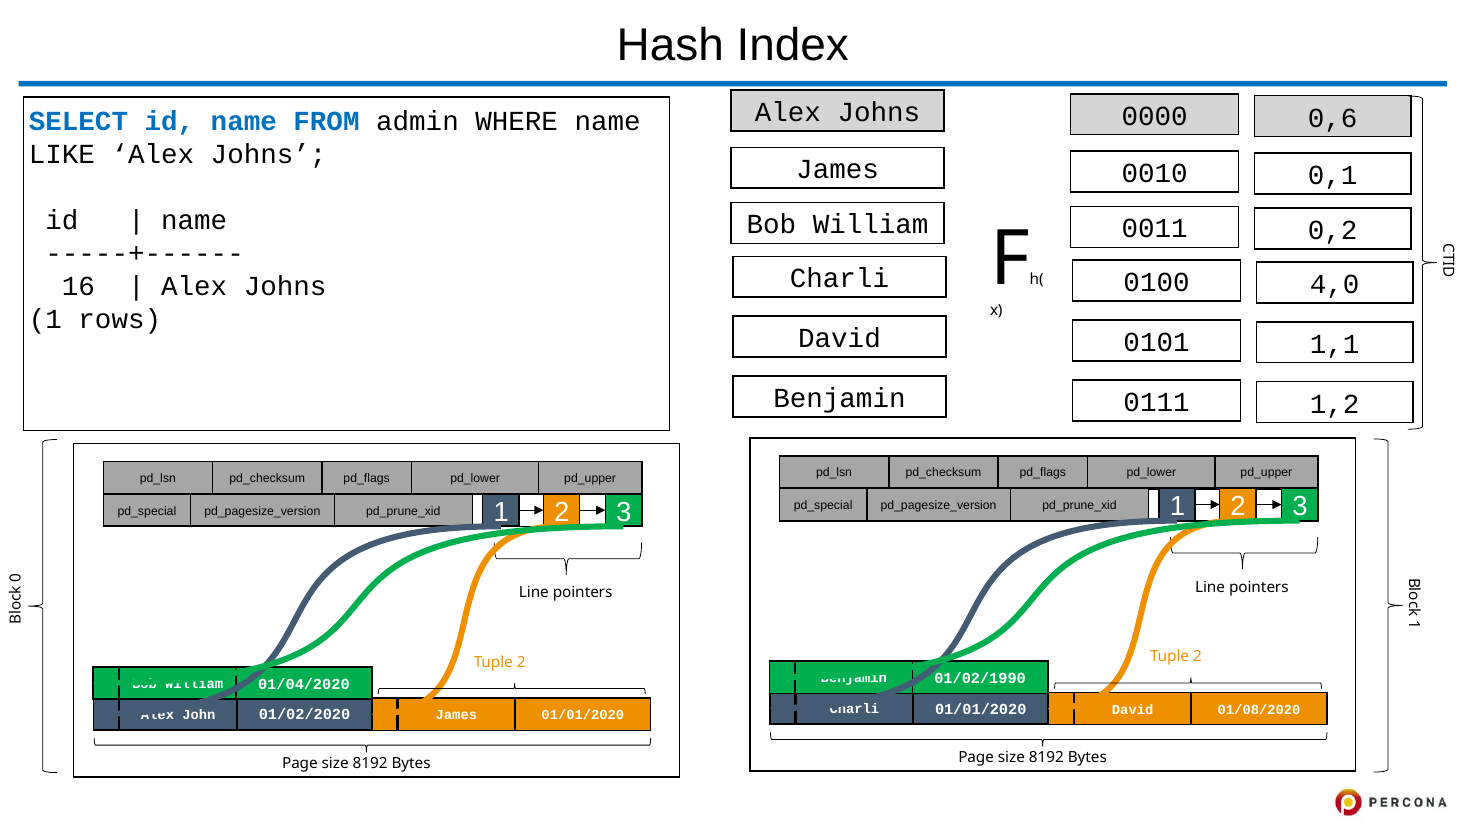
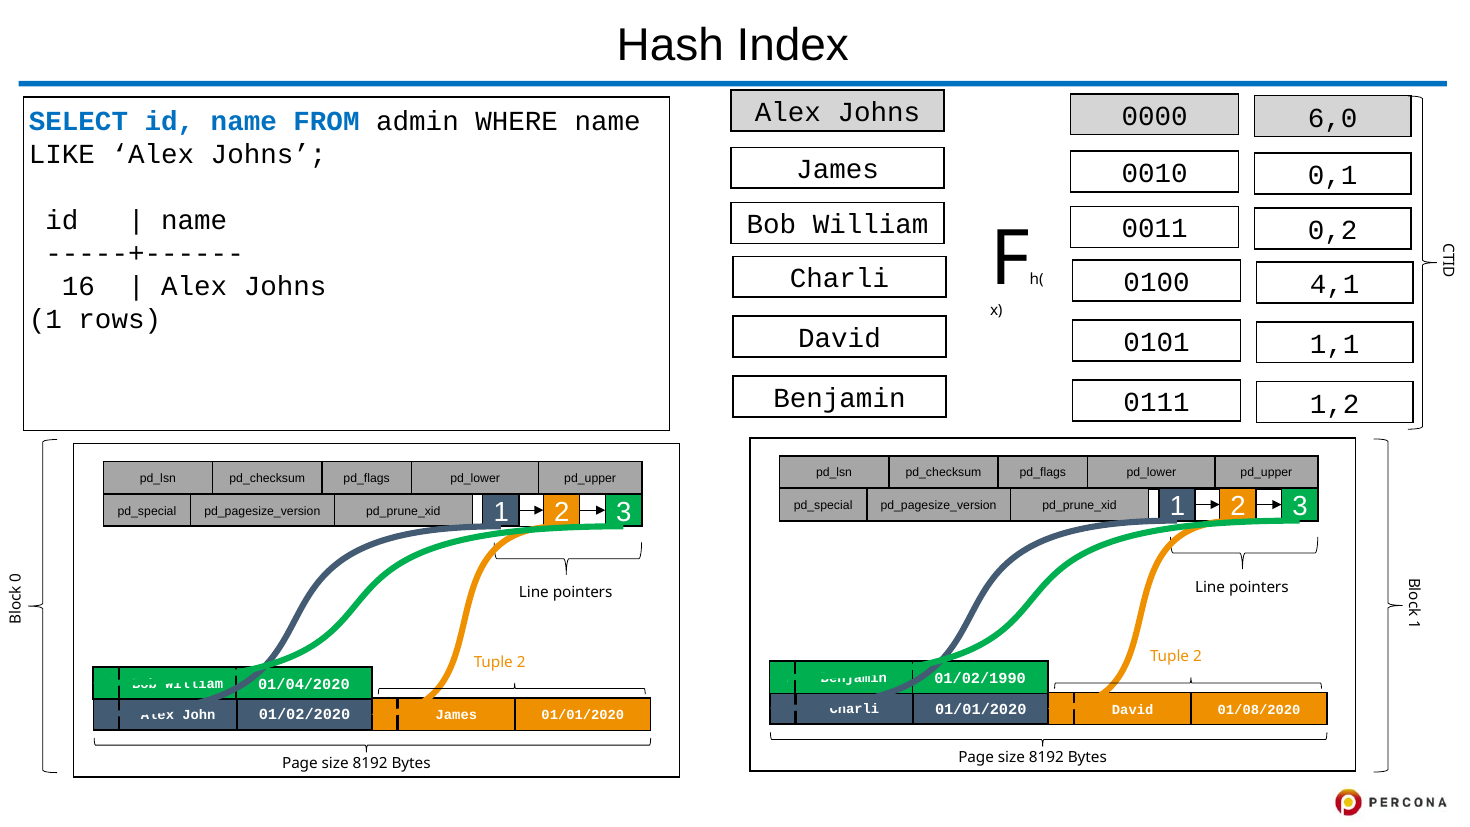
0,6: 0,6 -> 6,0 (1333, 118)
4,0: 4,0 -> 4,1 (1335, 284)
